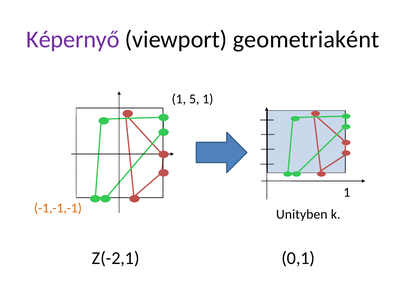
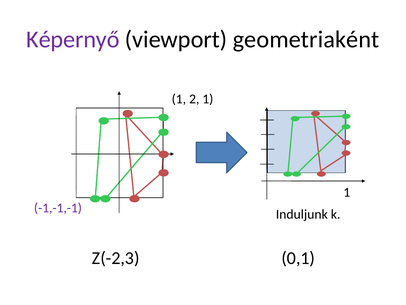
5: 5 -> 2 (194, 99)
-1,-1,-1 colour: orange -> purple (58, 208)
Unityben: Unityben -> Induljunk (302, 214)
Z(-2,1: Z(-2,1 -> Z(-2,3 (116, 258)
